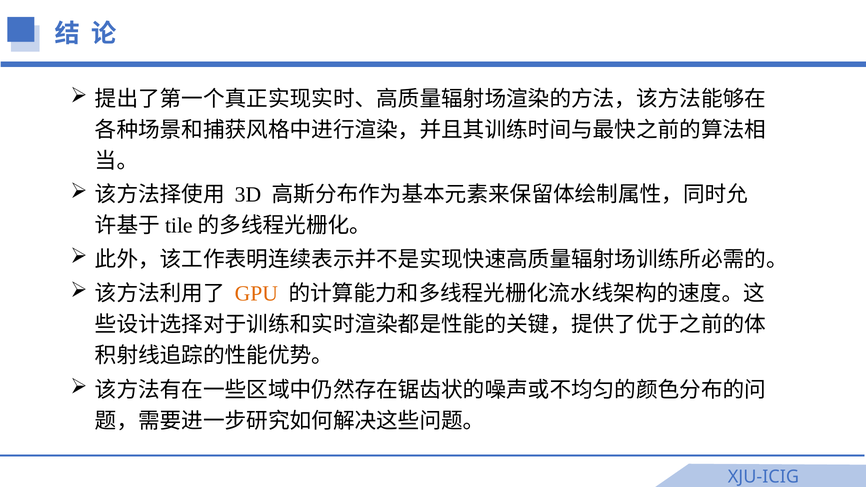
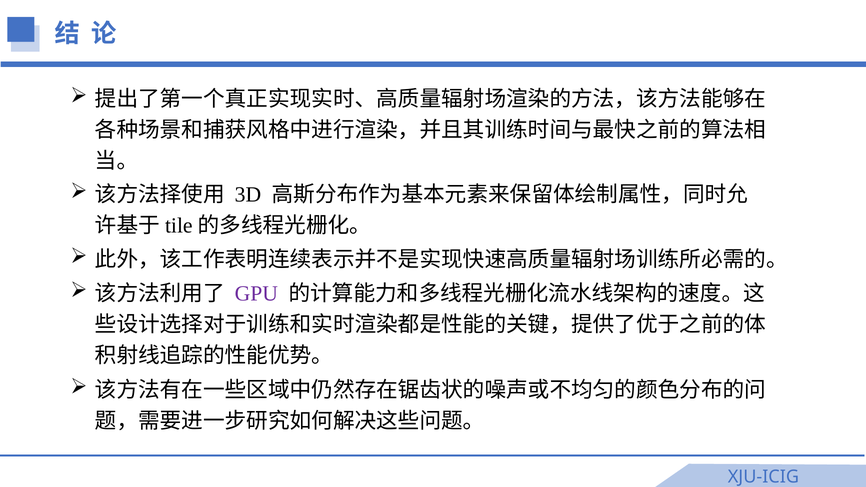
GPU colour: orange -> purple (256, 293)
